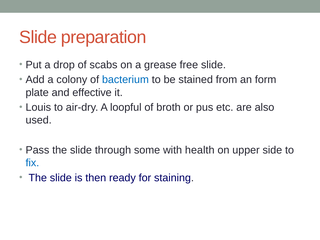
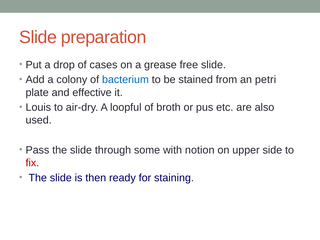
scabs: scabs -> cases (104, 65)
form: form -> petri (266, 80)
health: health -> notion (200, 150)
fix colour: blue -> red (32, 163)
